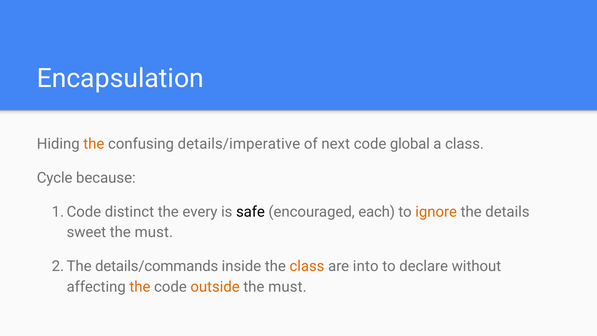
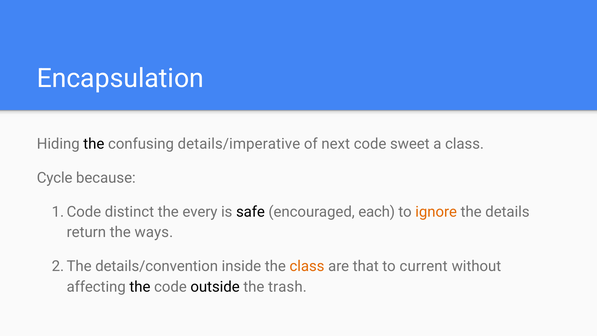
the colour: orange -> black (94, 144)
global: global -> sweet (410, 144)
sweet: sweet -> return (86, 232)
must: must -> ways (154, 232)
details/commands: details/commands -> details/convention (157, 266)
into: into -> that (366, 266)
declare: declare -> current (424, 266)
the colour: orange -> black (140, 287)
outside colour: orange -> black (215, 287)
must: must -> trash (287, 287)
